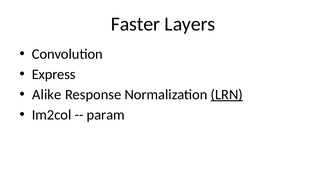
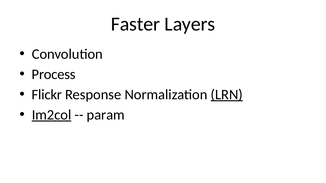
Express: Express -> Process (54, 74)
Alike: Alike -> Flickr (47, 95)
Im2col underline: none -> present (52, 115)
